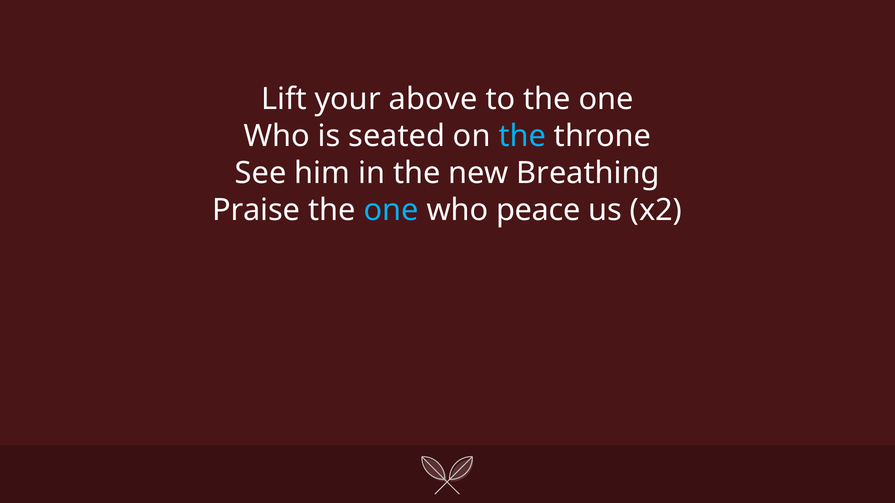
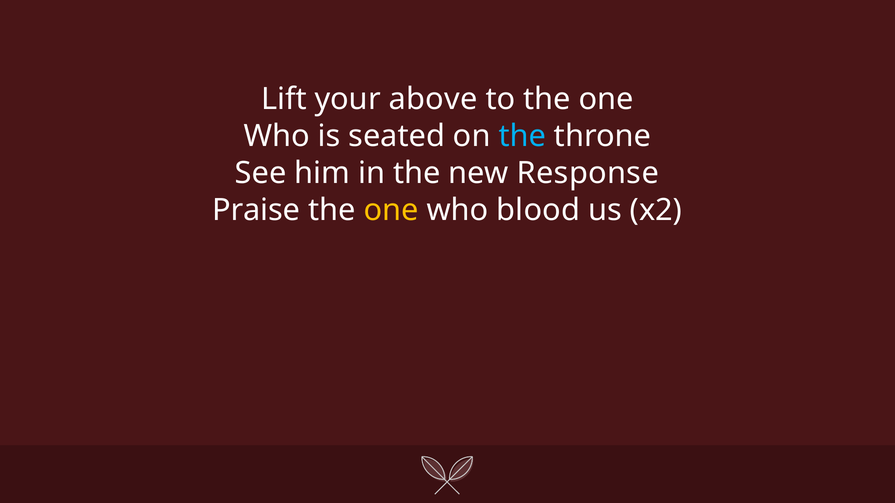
Breathing: Breathing -> Response (588, 173)
one colour: light blue -> yellow (391, 210)
peace: peace -> blood (538, 210)
